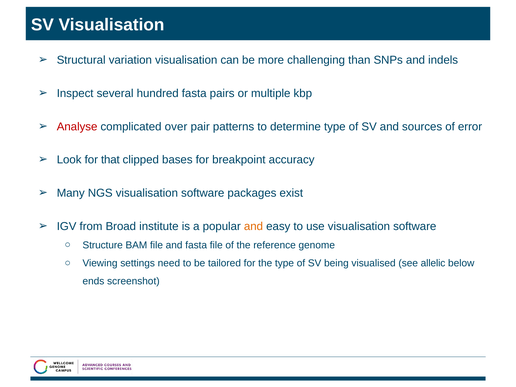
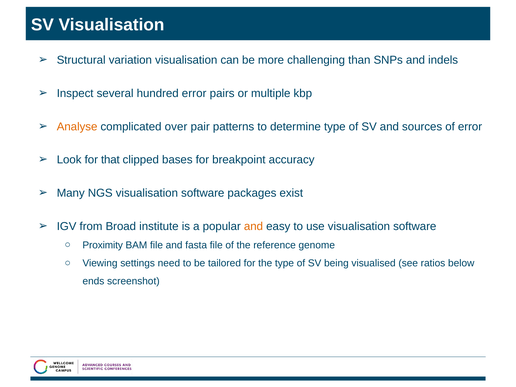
hundred fasta: fasta -> error (194, 93)
Analyse colour: red -> orange (77, 127)
Structure: Structure -> Proximity (103, 245)
allelic: allelic -> ratios (433, 263)
